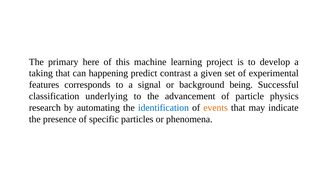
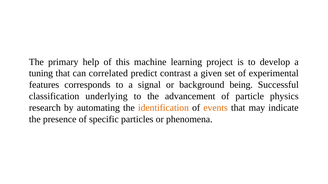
here: here -> help (91, 62)
taking: taking -> tuning (41, 74)
happening: happening -> correlated (108, 74)
identification colour: blue -> orange (163, 108)
